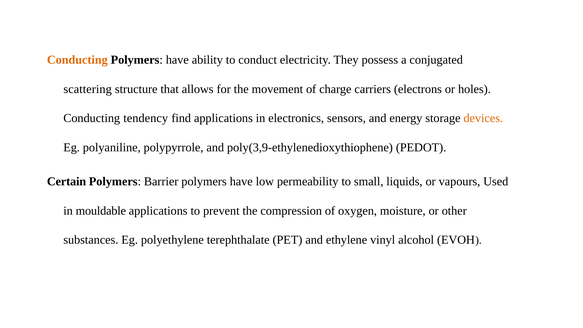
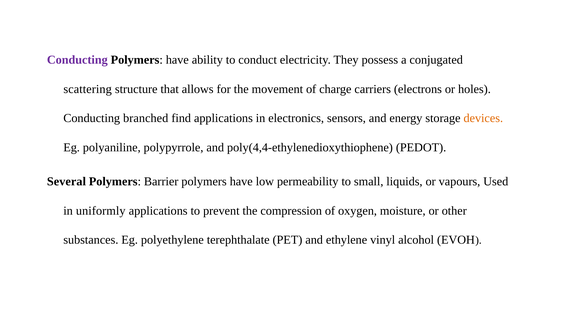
Conducting colour: orange -> purple (77, 60)
tendency: tendency -> branched (146, 118)
poly(3,9-ethylenedioxythiophene: poly(3,9-ethylenedioxythiophene -> poly(4,4-ethylenedioxythiophene (310, 147)
Certain: Certain -> Several (66, 181)
mouldable: mouldable -> uniformly (101, 211)
